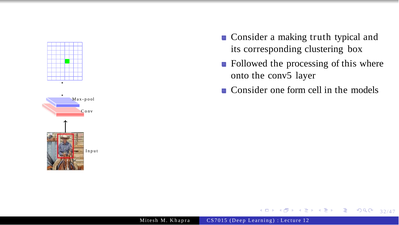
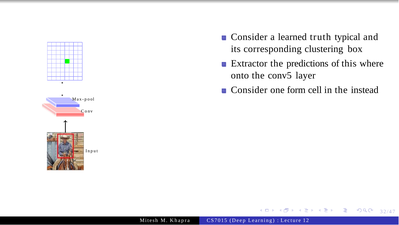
making: making -> learned (292, 37)
Followed: Followed -> Extractor (249, 63)
processing: processing -> predictions (307, 63)
models: models -> instead (365, 90)
